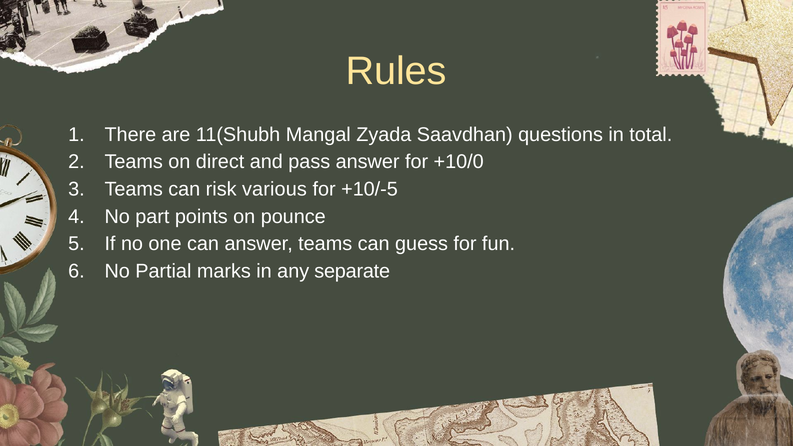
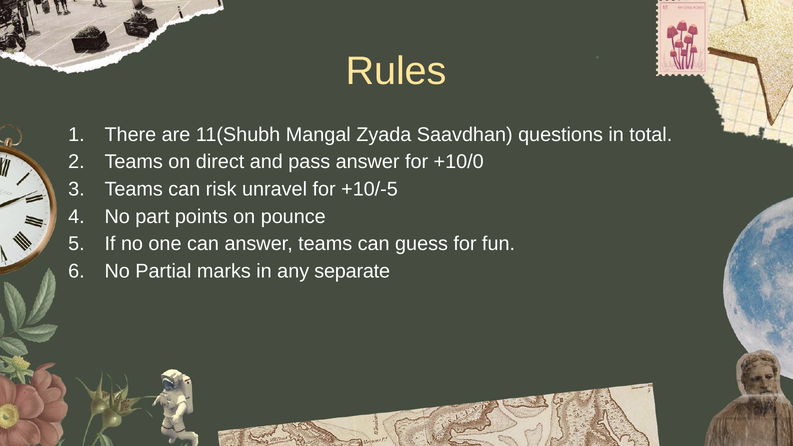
various: various -> unravel (275, 189)
